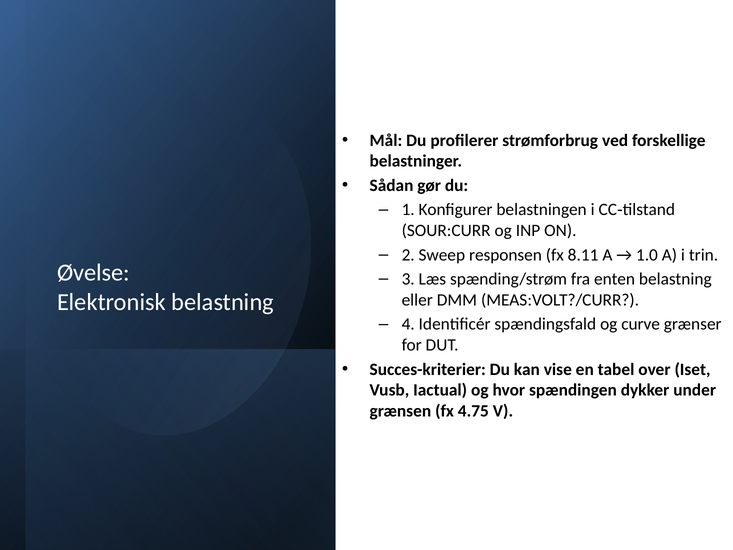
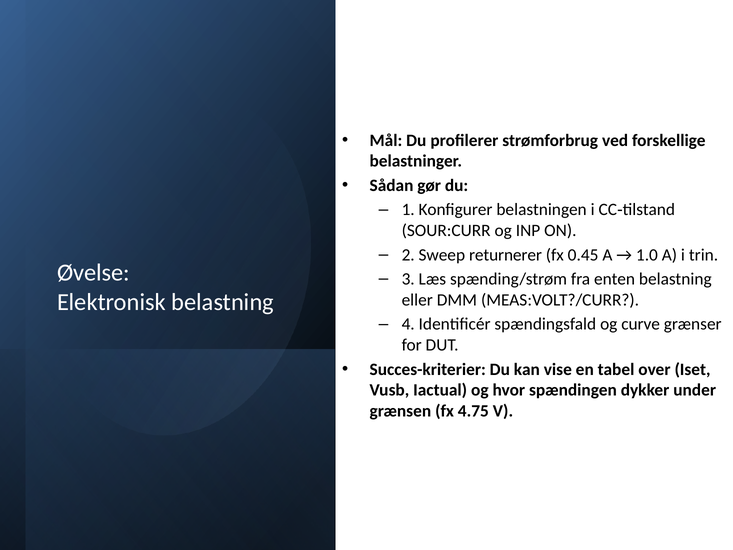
responsen: responsen -> returnerer (505, 255)
8.11: 8.11 -> 0.45 (583, 255)
